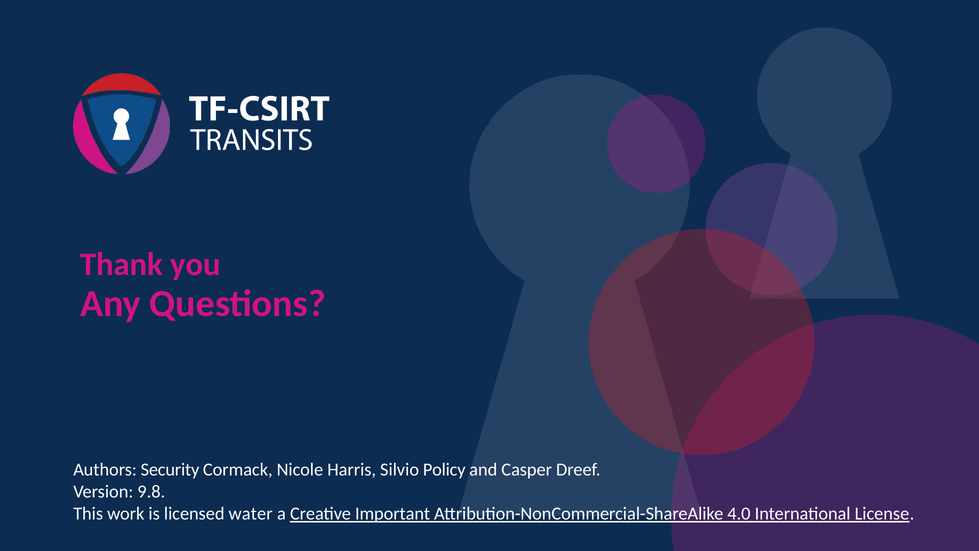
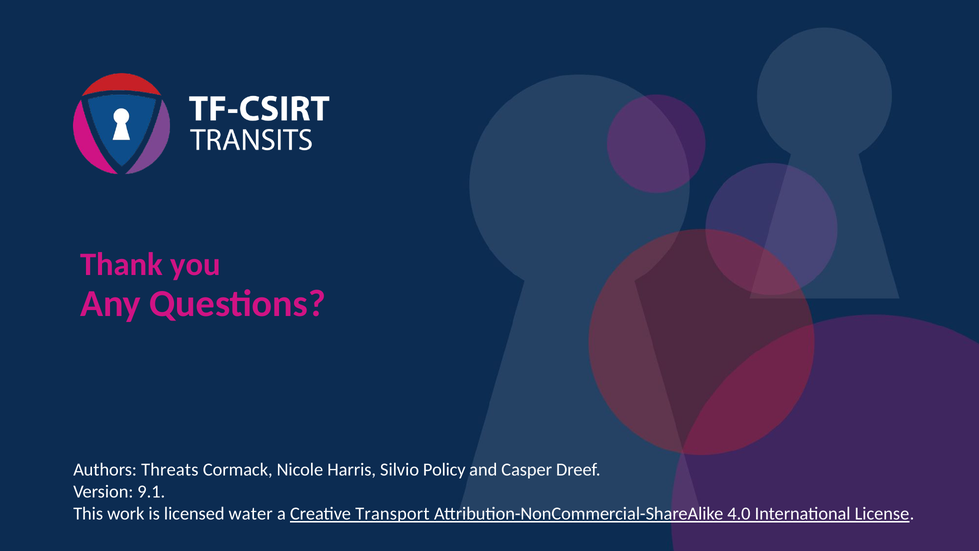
Security: Security -> Threats (170, 470)
9.8: 9.8 -> 9.1 (151, 492)
Important: Important -> Transport (392, 514)
